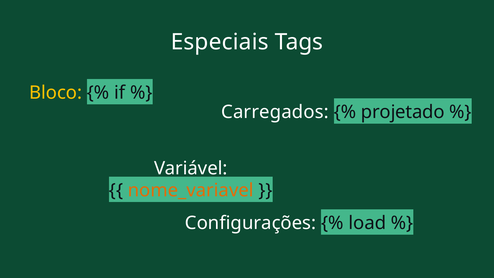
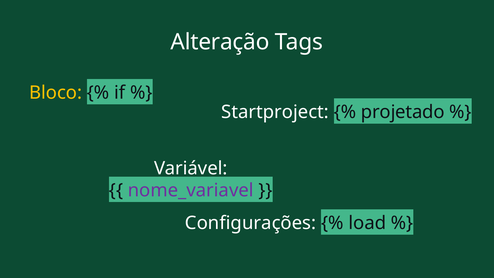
Especiais: Especiais -> Alteração (220, 42)
Carregados: Carregados -> Startproject (275, 112)
nome_variavel colour: orange -> purple (191, 190)
